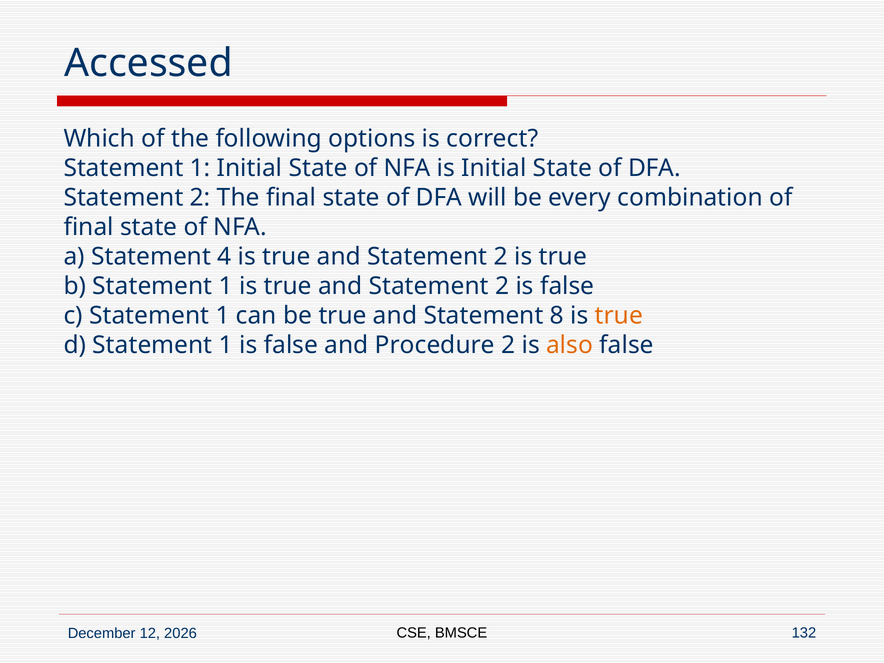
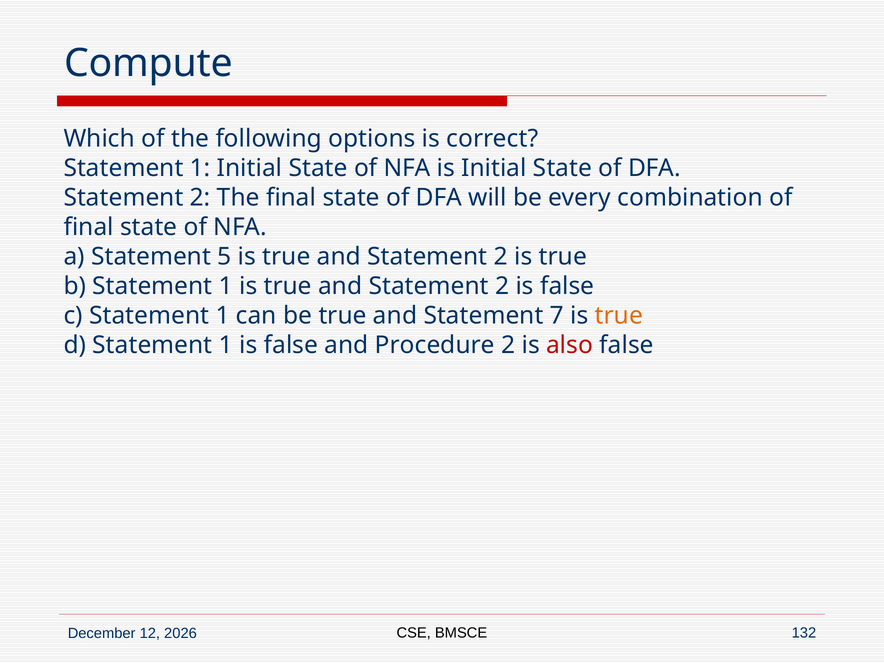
Accessed: Accessed -> Compute (149, 63)
4: 4 -> 5 (224, 257)
8: 8 -> 7 (557, 316)
also colour: orange -> red (570, 345)
